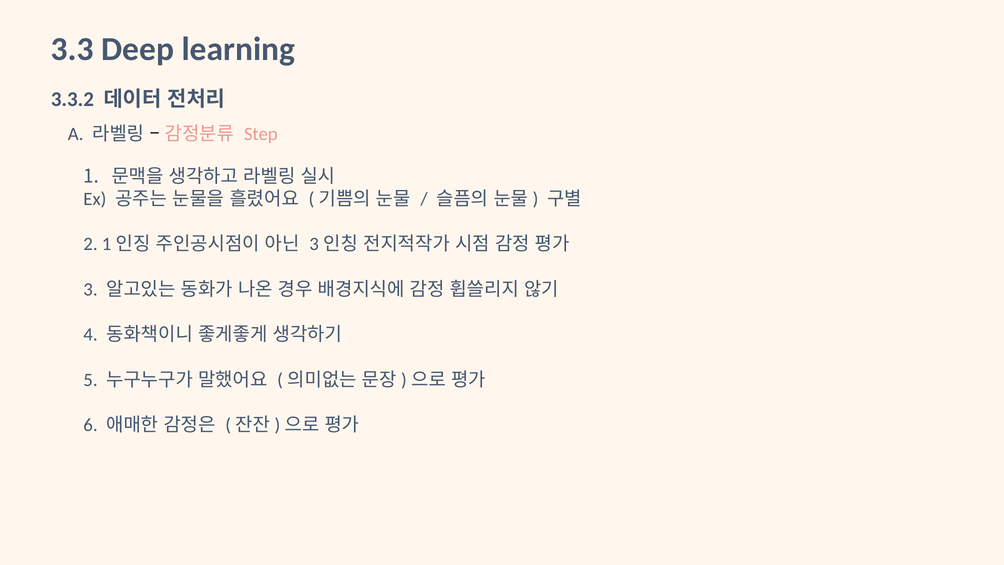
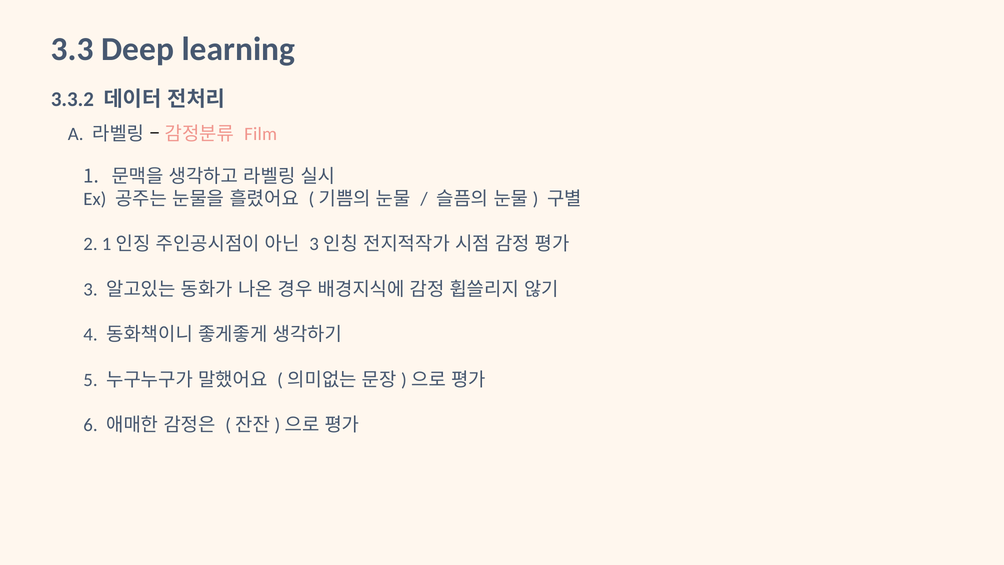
Step: Step -> Film (261, 134)
